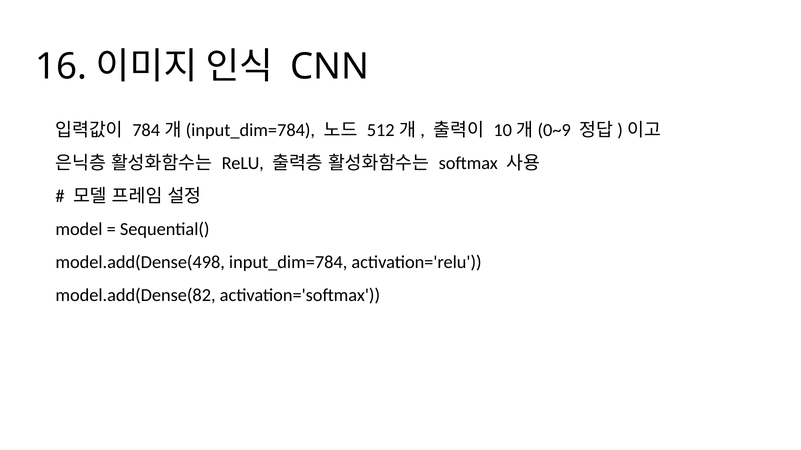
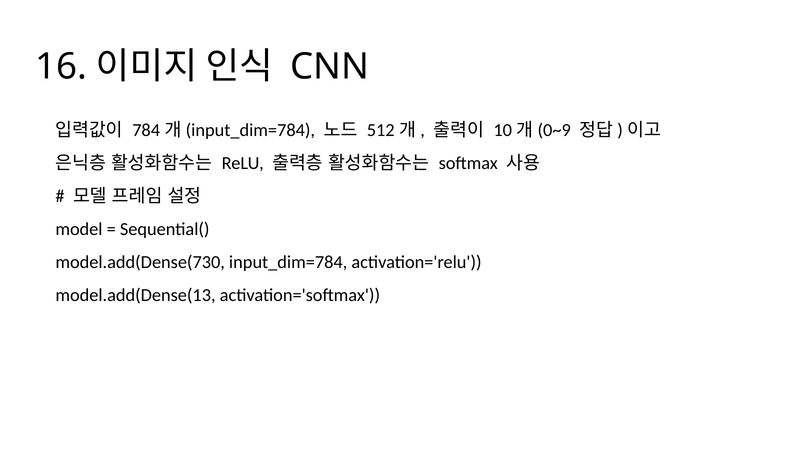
model.add(Dense(498: model.add(Dense(498 -> model.add(Dense(730 (140, 262)
model.add(Dense(82: model.add(Dense(82 -> model.add(Dense(13 (135, 295)
